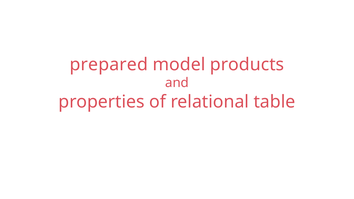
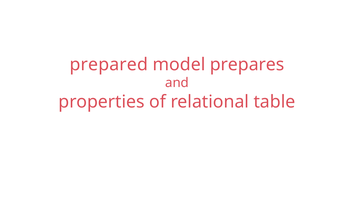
products: products -> prepares (247, 65)
